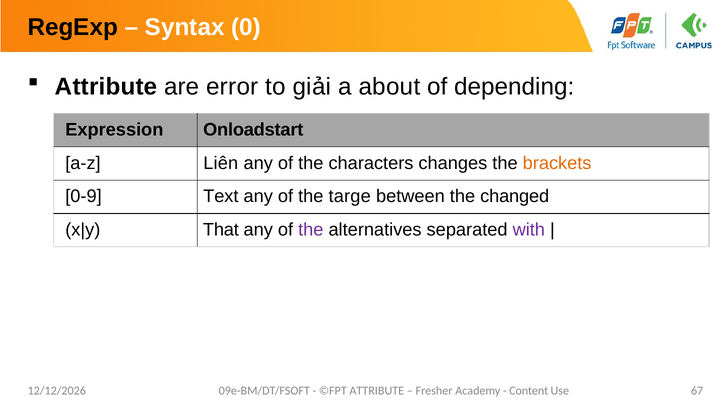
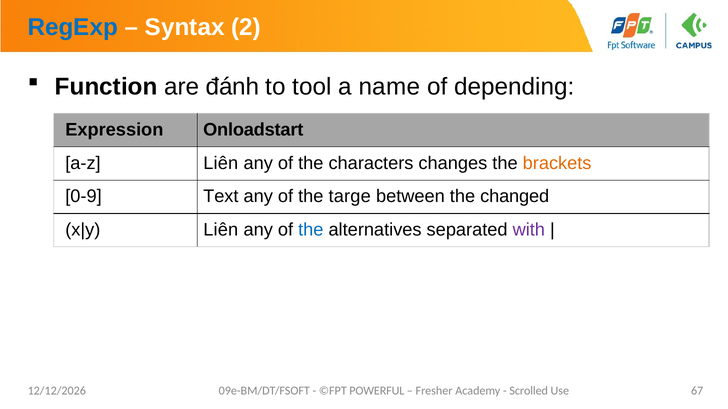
RegExp colour: black -> blue (73, 27)
0: 0 -> 2 (246, 27)
Attribute: Attribute -> Function (106, 87)
error: error -> đánh (233, 87)
giải: giải -> tool (312, 87)
about: about -> name (389, 87)
That: That -> Liên (221, 230)
the colour: purple -> blue (311, 230)
©FPT ATTRIBUTE: ATTRIBUTE -> POWERFUL (377, 391)
Content: Content -> Scrolled (529, 391)
